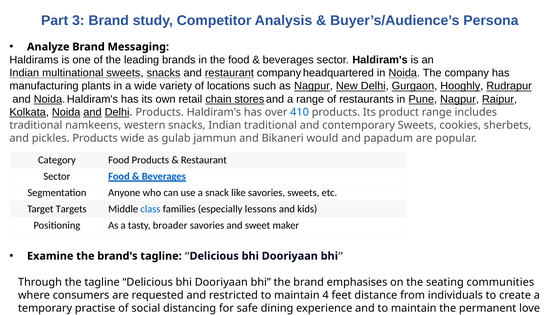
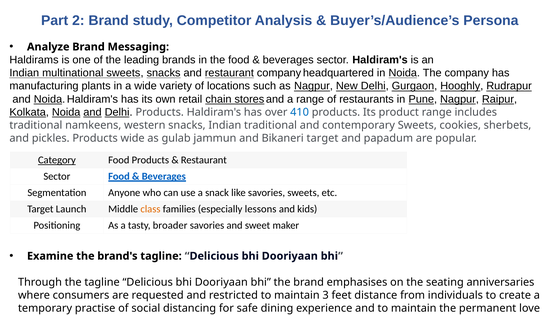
3: 3 -> 2 (78, 21)
Bikaneri would: would -> target (322, 138)
Category underline: none -> present (57, 160)
Targets: Targets -> Launch (71, 209)
class colour: blue -> orange (150, 209)
communities: communities -> anniversaries (500, 282)
4: 4 -> 3 (326, 295)
